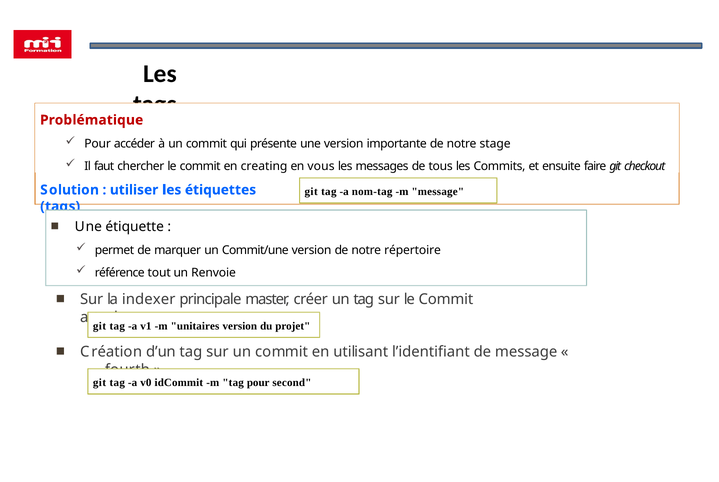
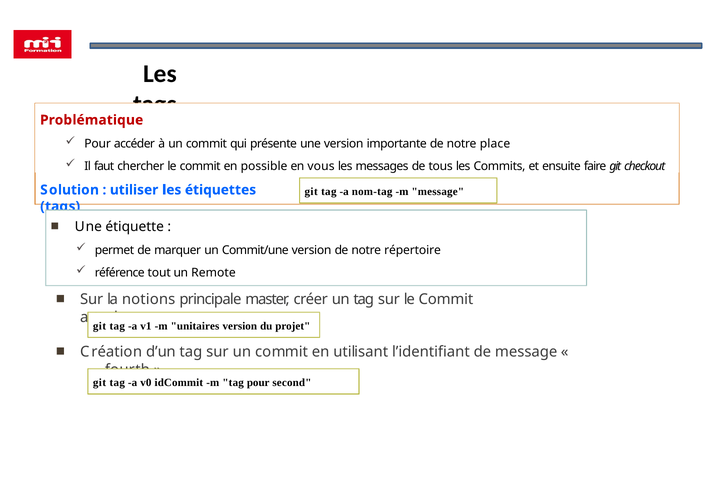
stage: stage -> place (495, 144)
creating: creating -> possible (264, 166)
Renvoie: Renvoie -> Remote (213, 273)
indexer: indexer -> notions (149, 299)
